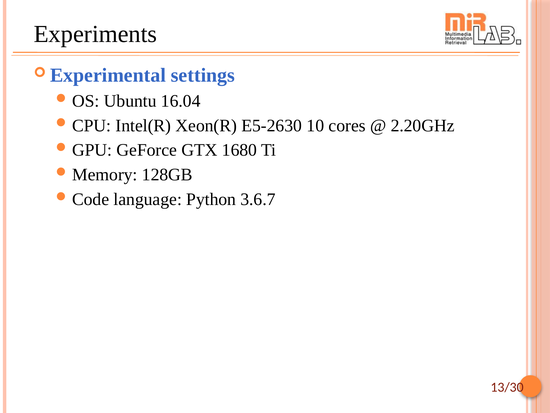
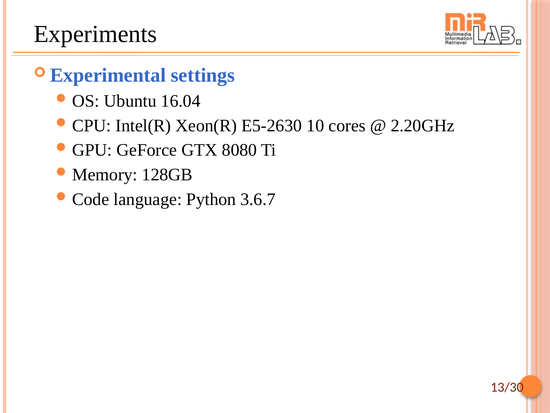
1680: 1680 -> 8080 (240, 150)
